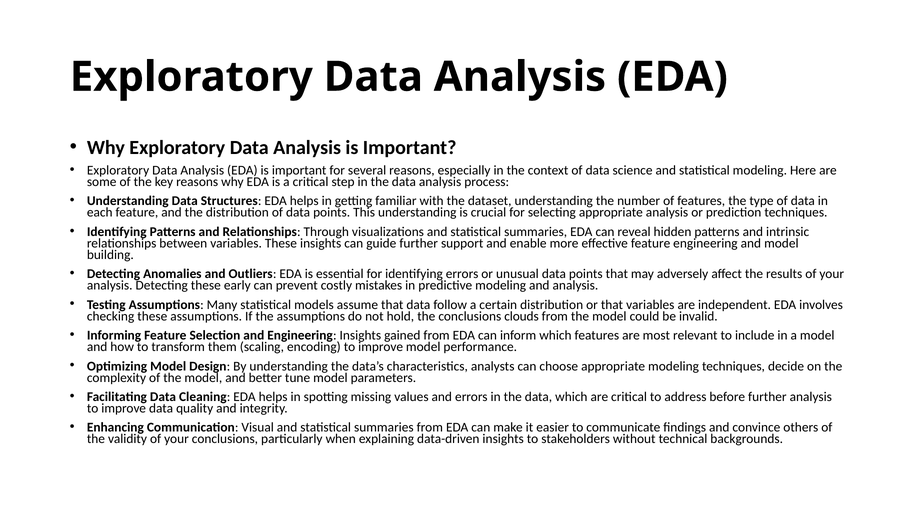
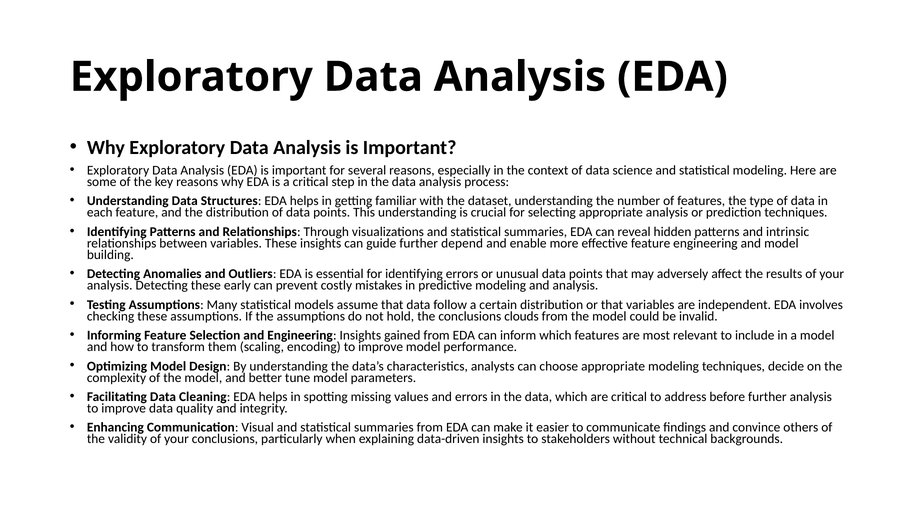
support: support -> depend (462, 243)
